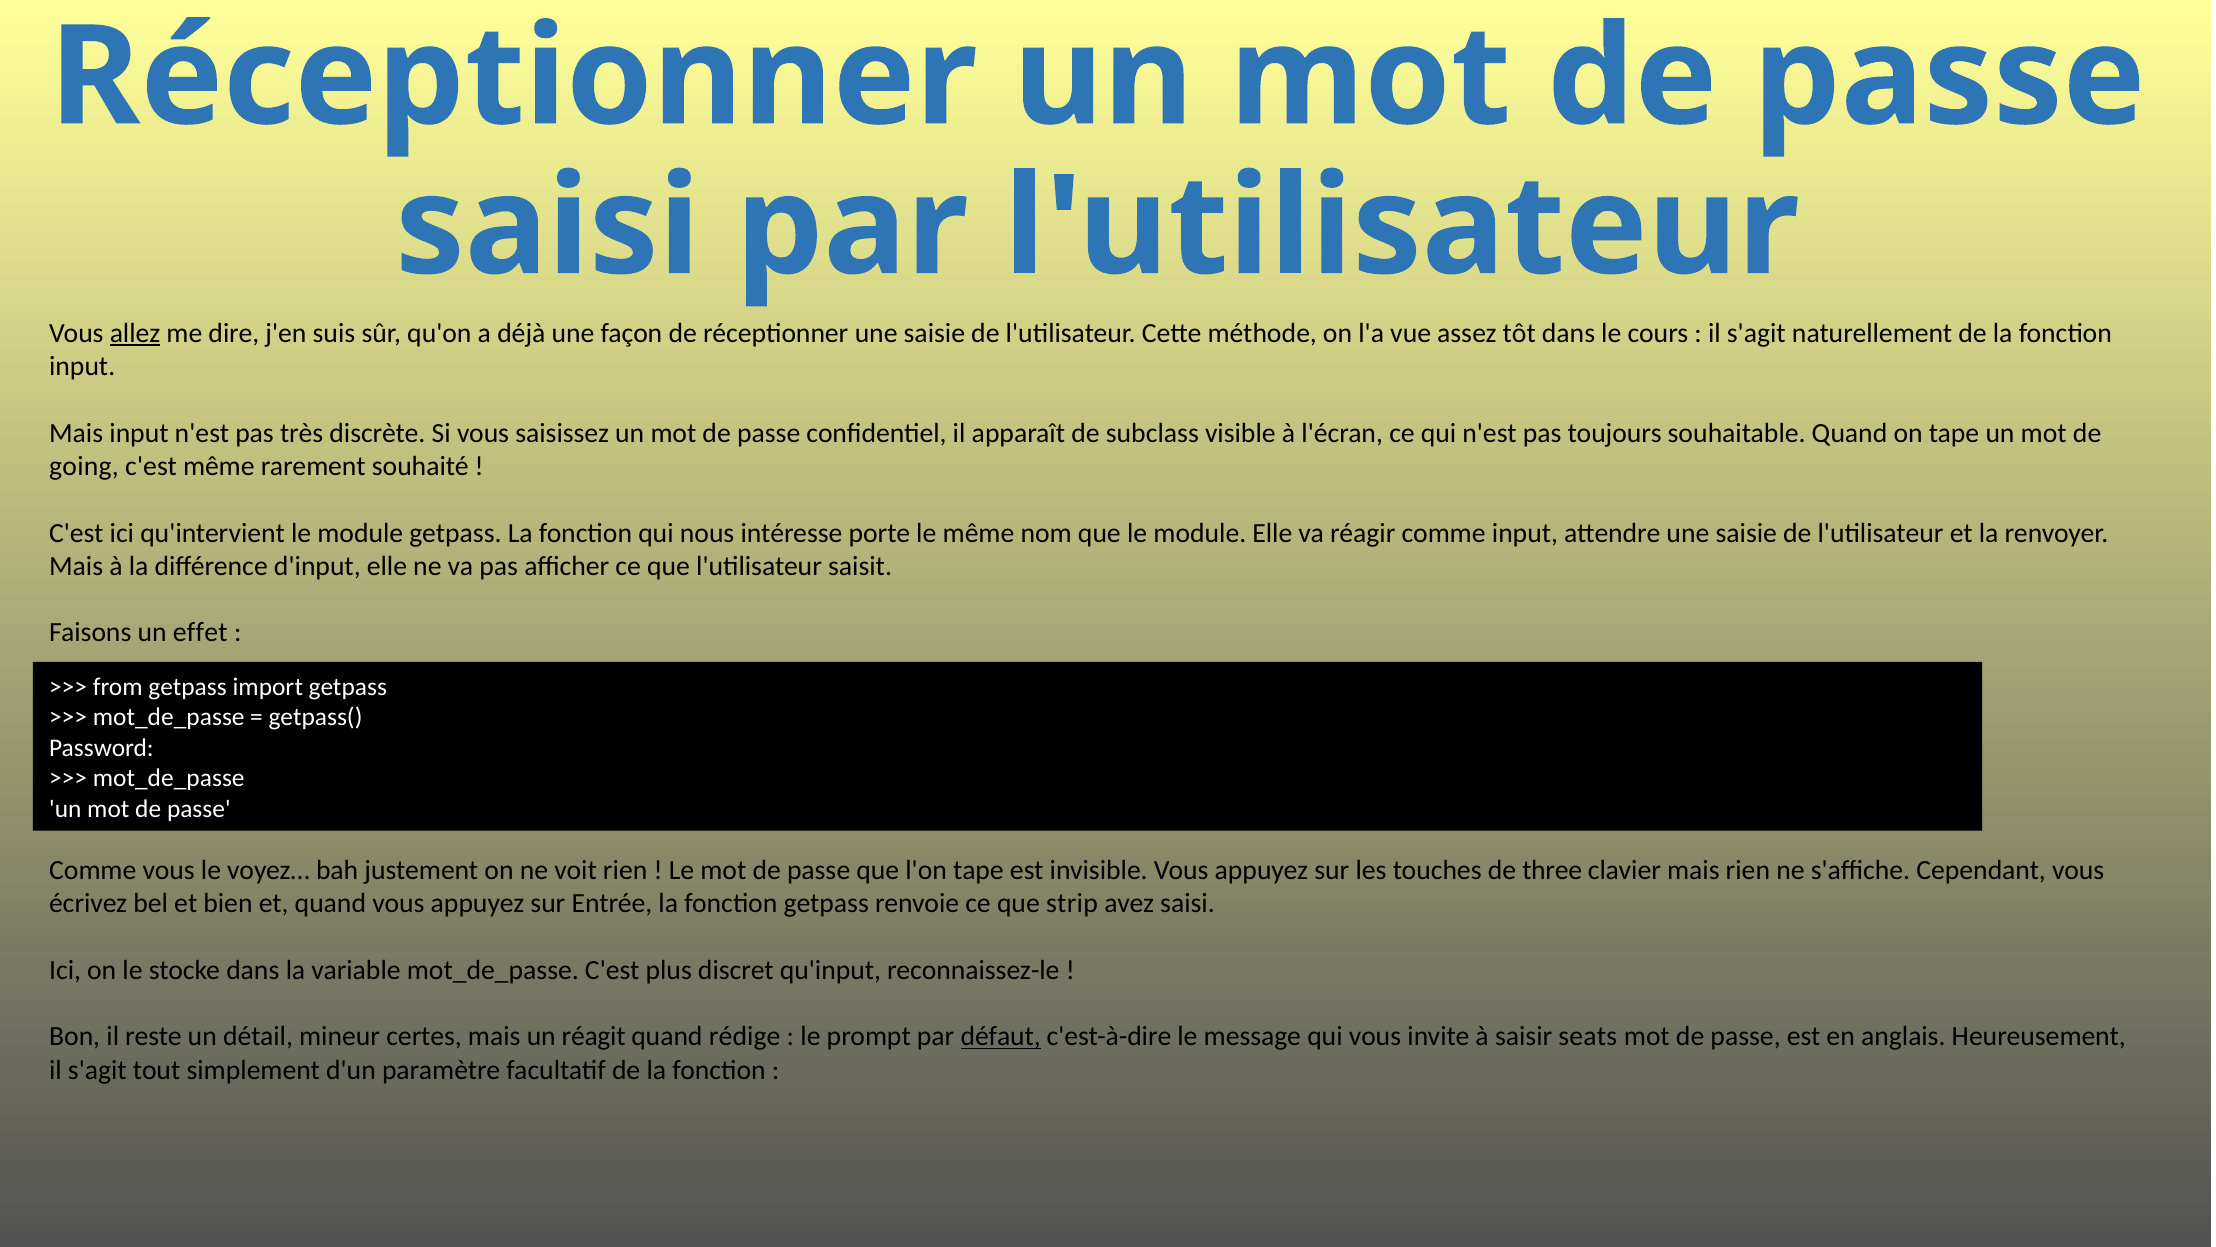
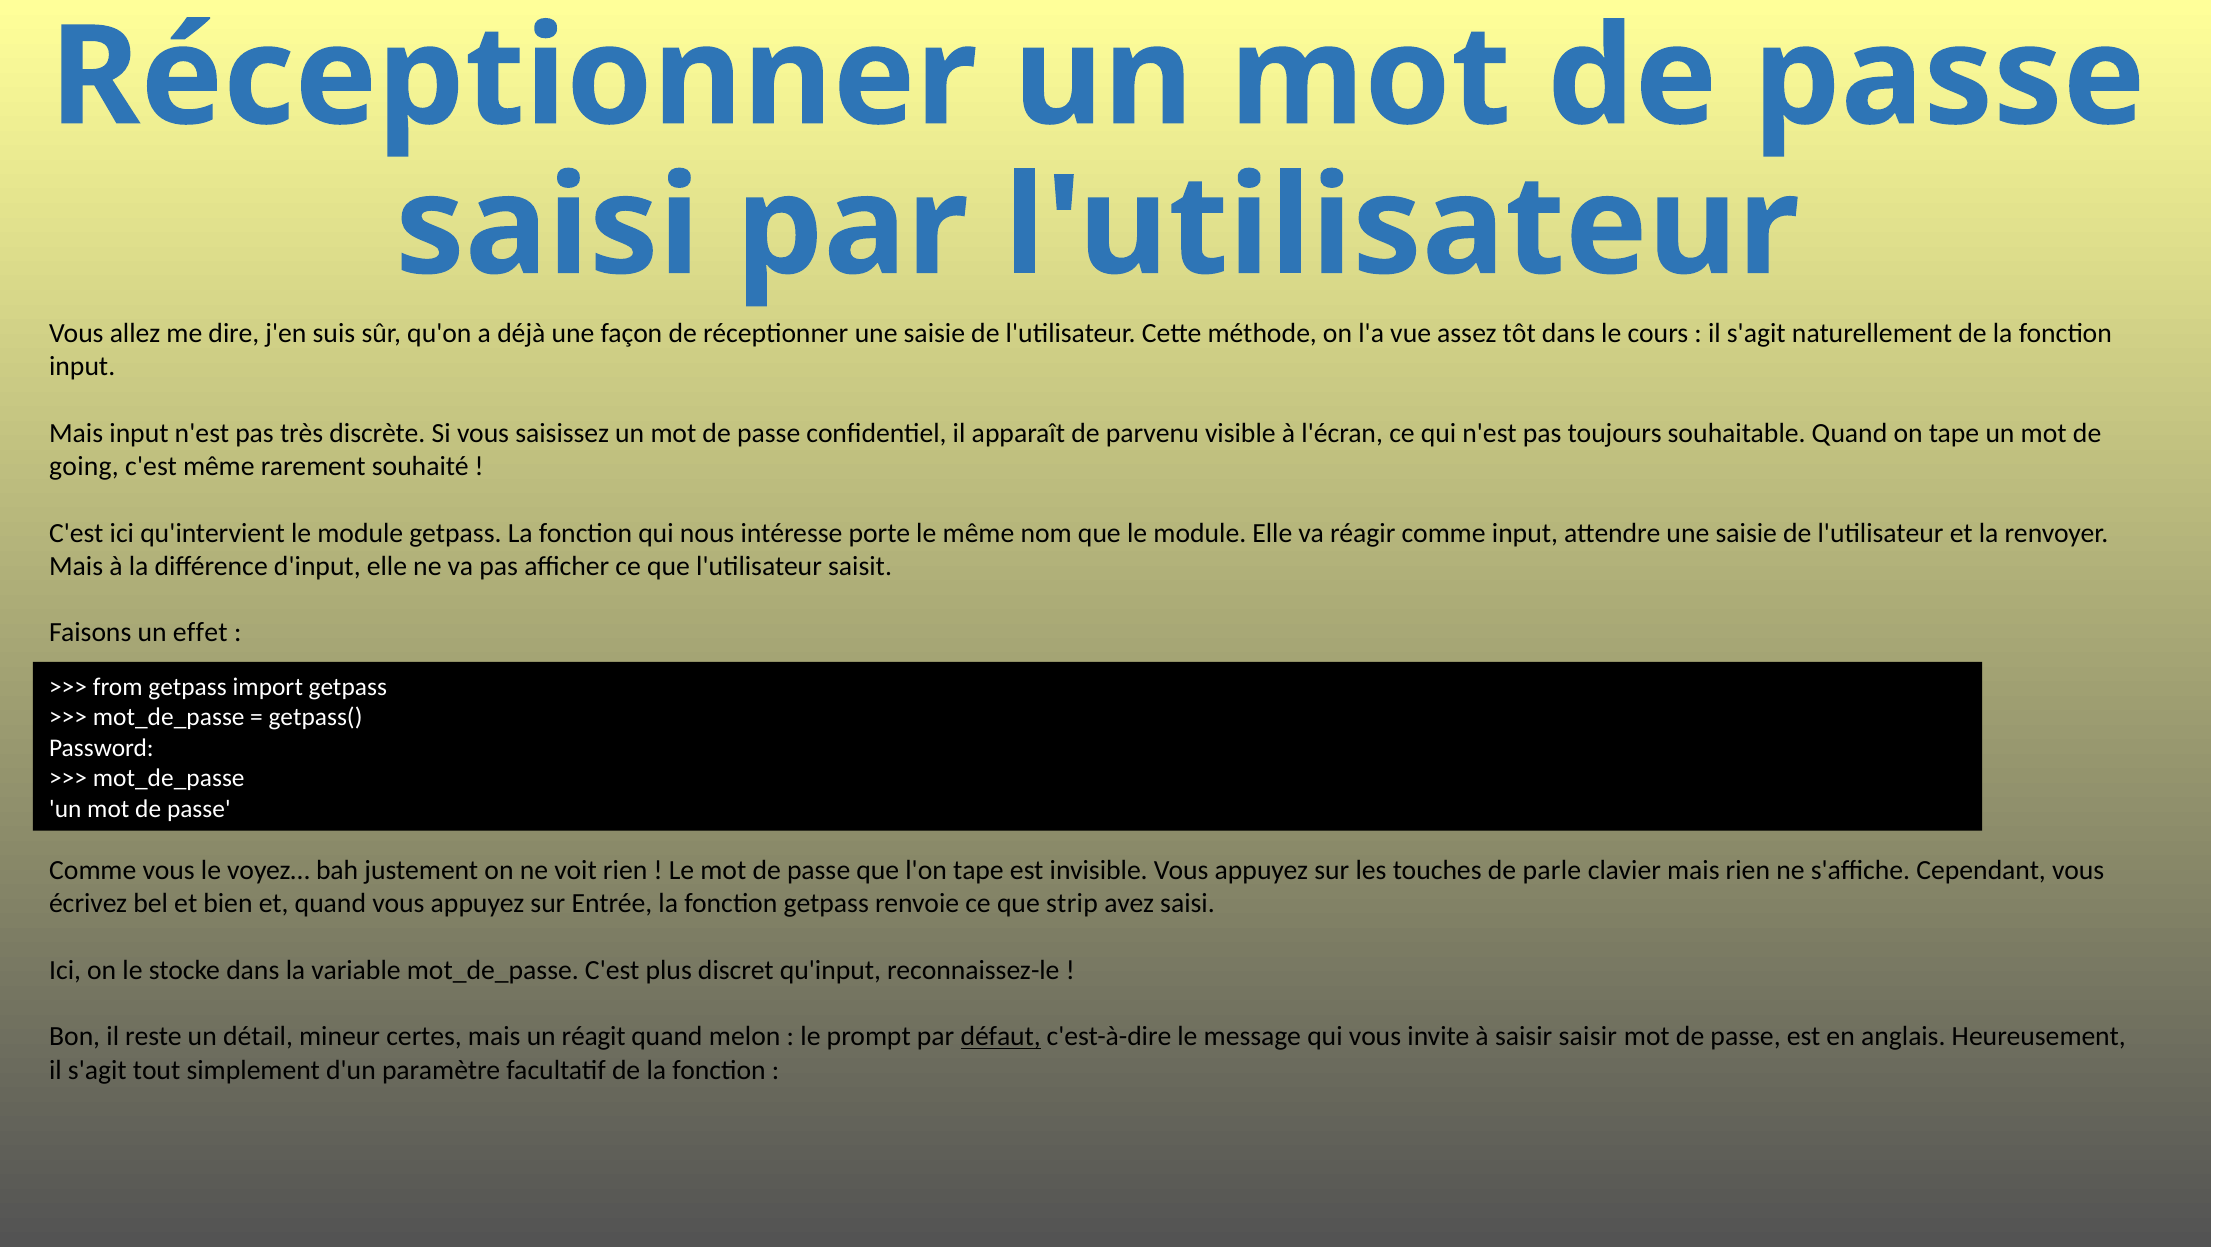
allez underline: present -> none (135, 333)
subclass: subclass -> parvenu (1152, 433)
three: three -> parle (1552, 870)
rédige: rédige -> melon (745, 1036)
saisir seats: seats -> saisir (1588, 1036)
